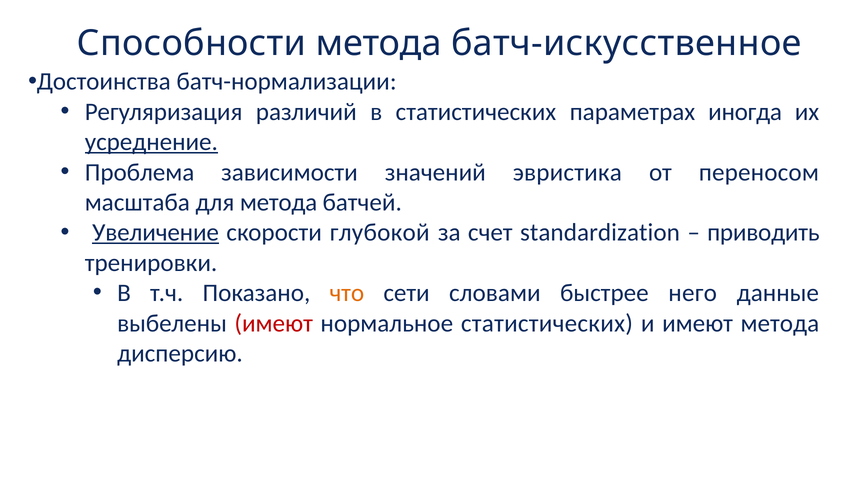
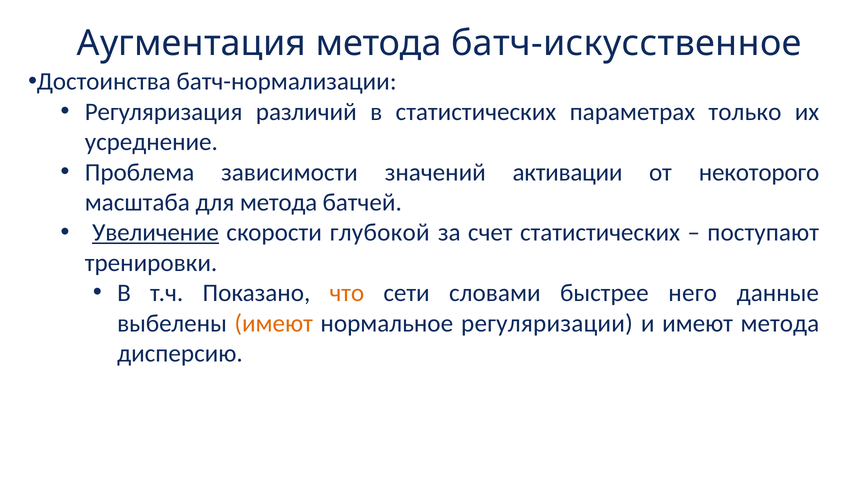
Способности: Способности -> Аугментация (192, 43)
иногда: иногда -> только (745, 112)
усреднение underline: present -> none (151, 142)
эвристика: эвристика -> активации (568, 172)
переносом: переносом -> некоторого (759, 172)
счет standardization: standardization -> статистических (600, 233)
приводить: приводить -> поступают (763, 233)
имеют colour: red -> orange (274, 324)
нормальное статистических: статистических -> регуляризации (547, 324)
